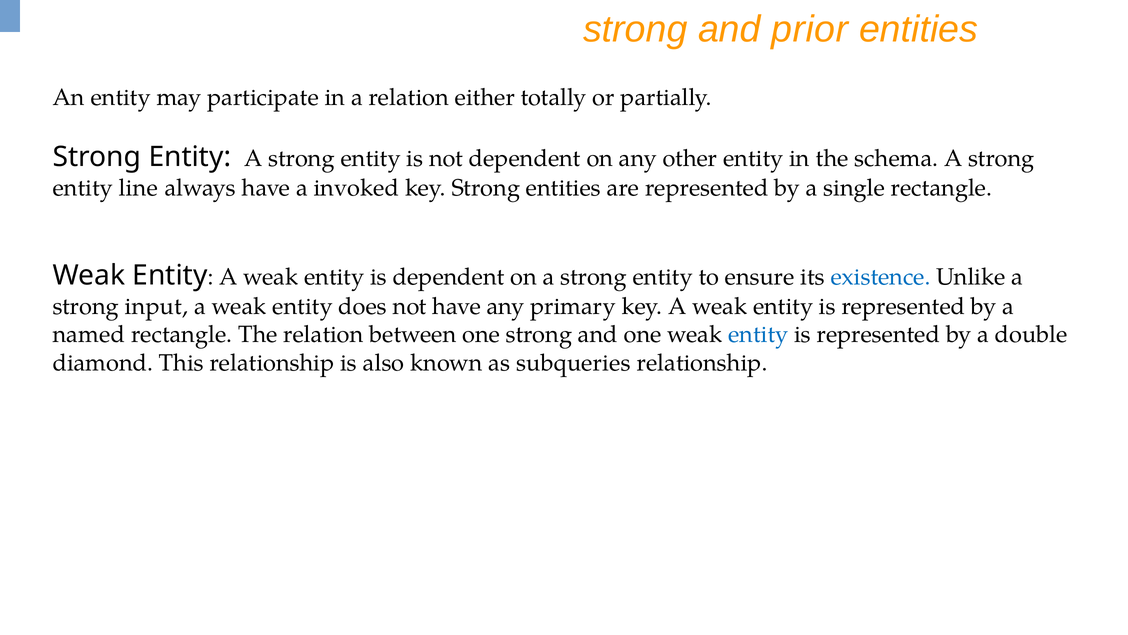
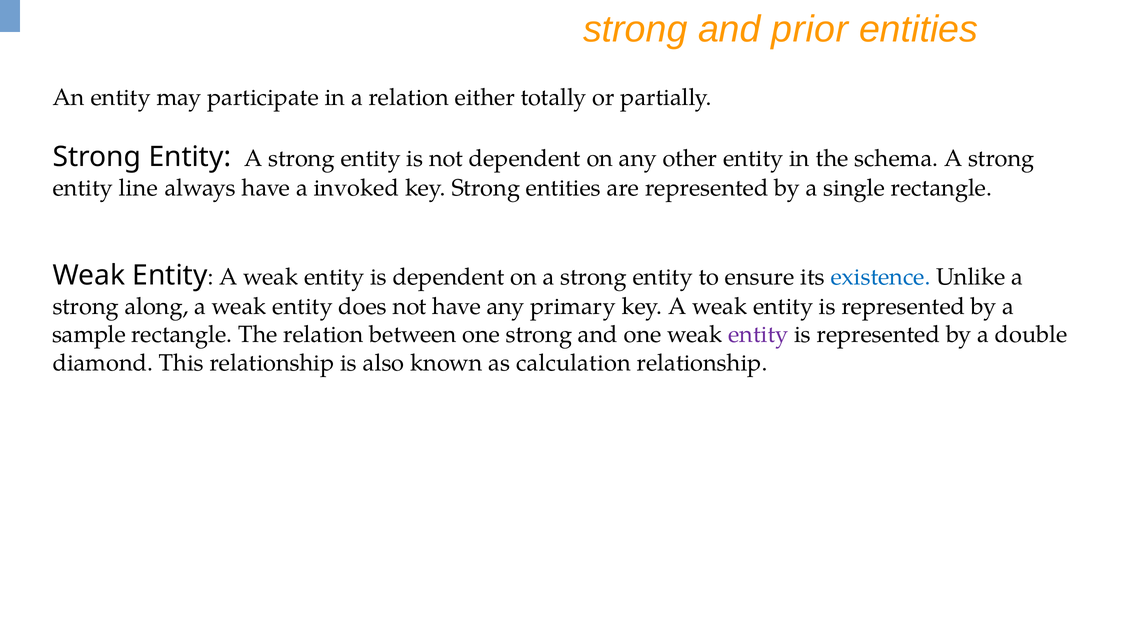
input: input -> along (157, 306)
named: named -> sample (89, 334)
entity colour: blue -> purple (758, 334)
subqueries: subqueries -> calculation (573, 363)
